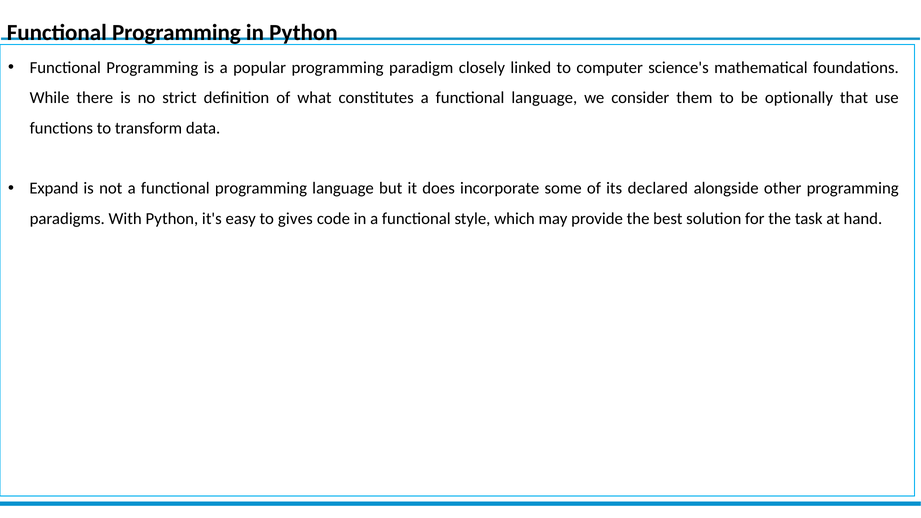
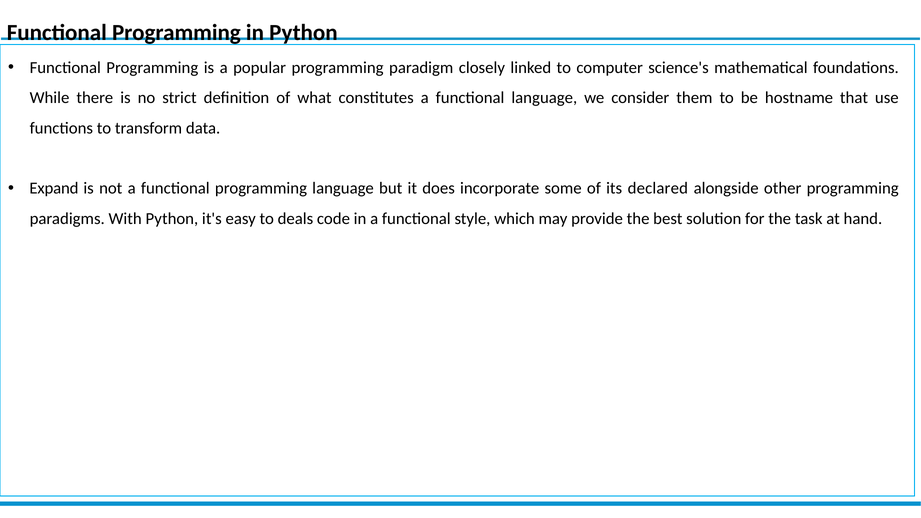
optionally: optionally -> hostname (799, 98)
gives: gives -> deals (295, 219)
